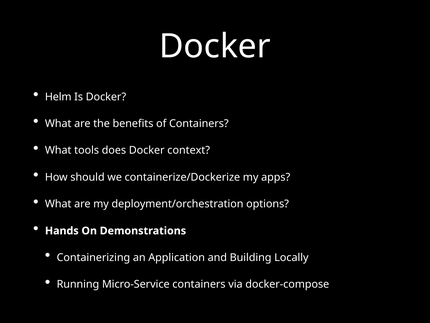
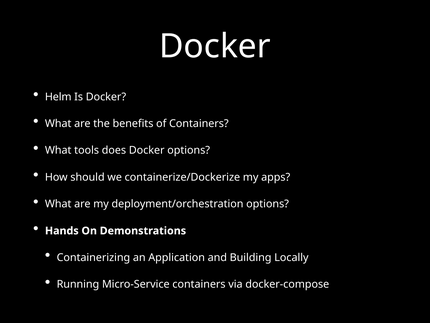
Docker context: context -> options (189, 150)
